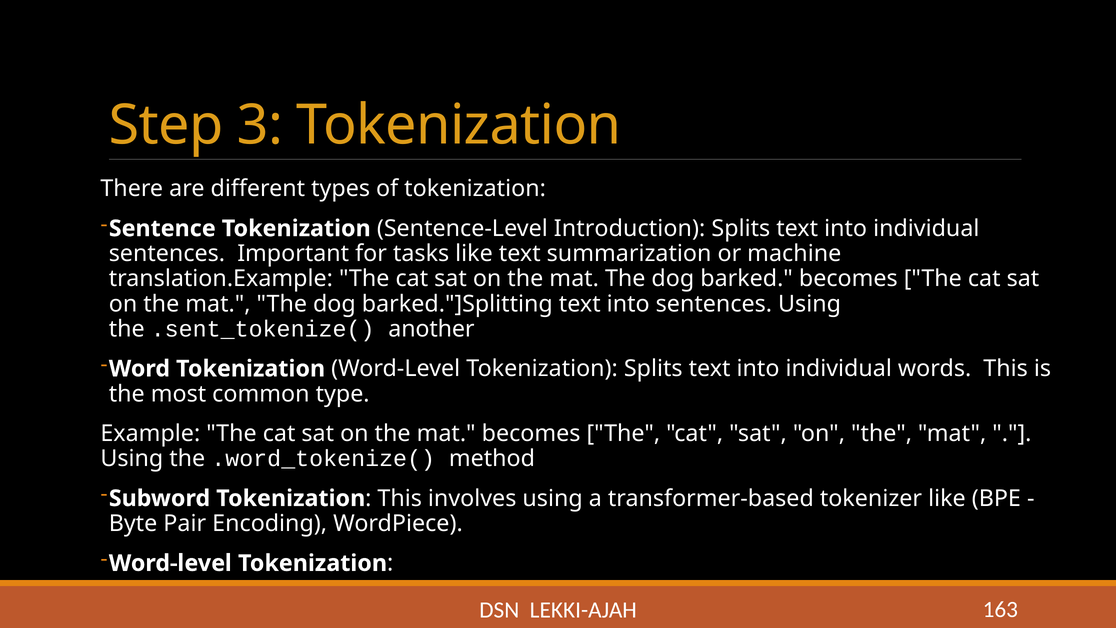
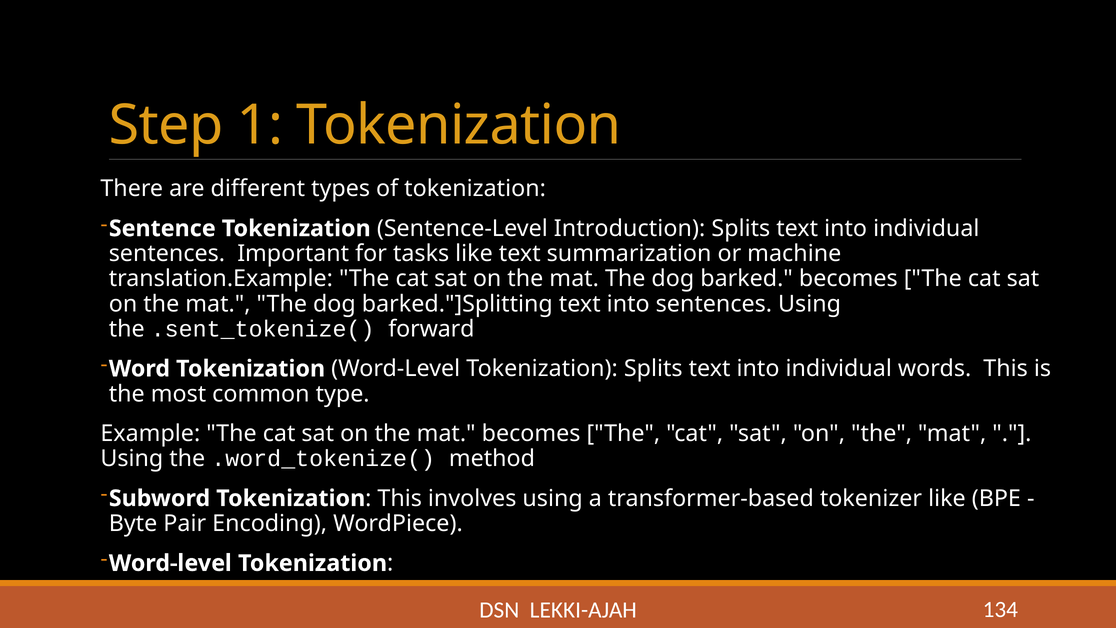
3: 3 -> 1 (260, 125)
another: another -> forward (431, 329)
163: 163 -> 134 (1000, 609)
